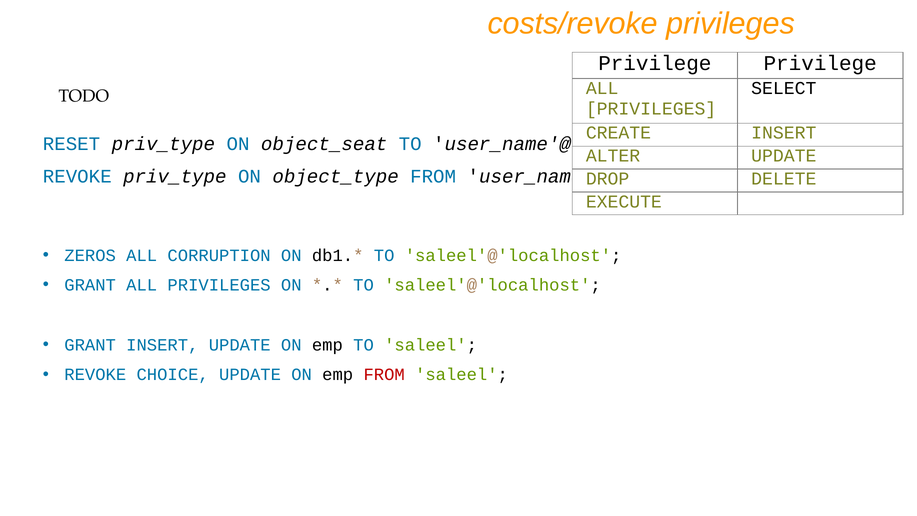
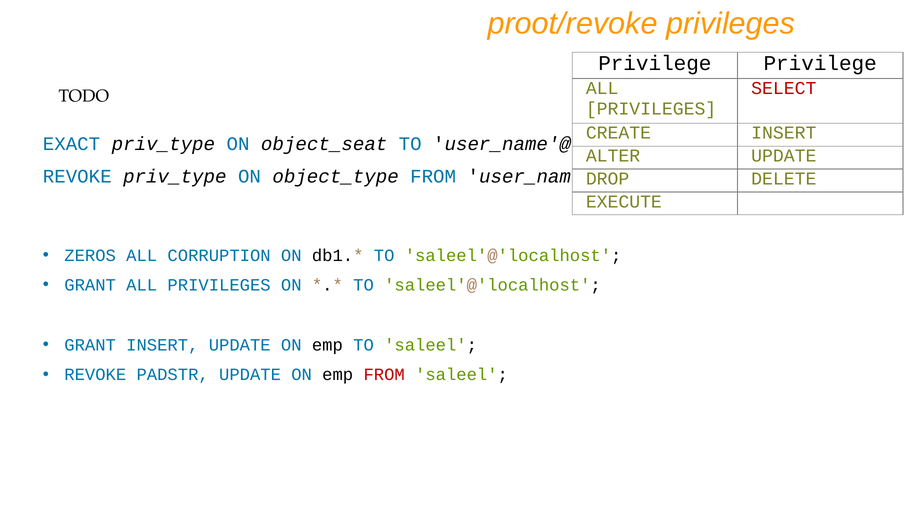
costs/revoke: costs/revoke -> proot/revoke (573, 24)
SELECT colour: black -> red (784, 88)
RESET: RESET -> EXACT (72, 144)
CHOICE: CHOICE -> PADSTR (173, 375)
